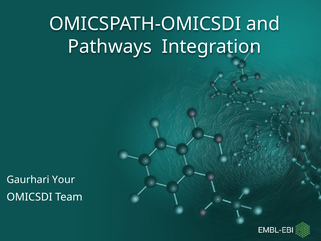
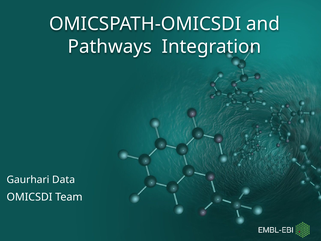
Your: Your -> Data (64, 179)
